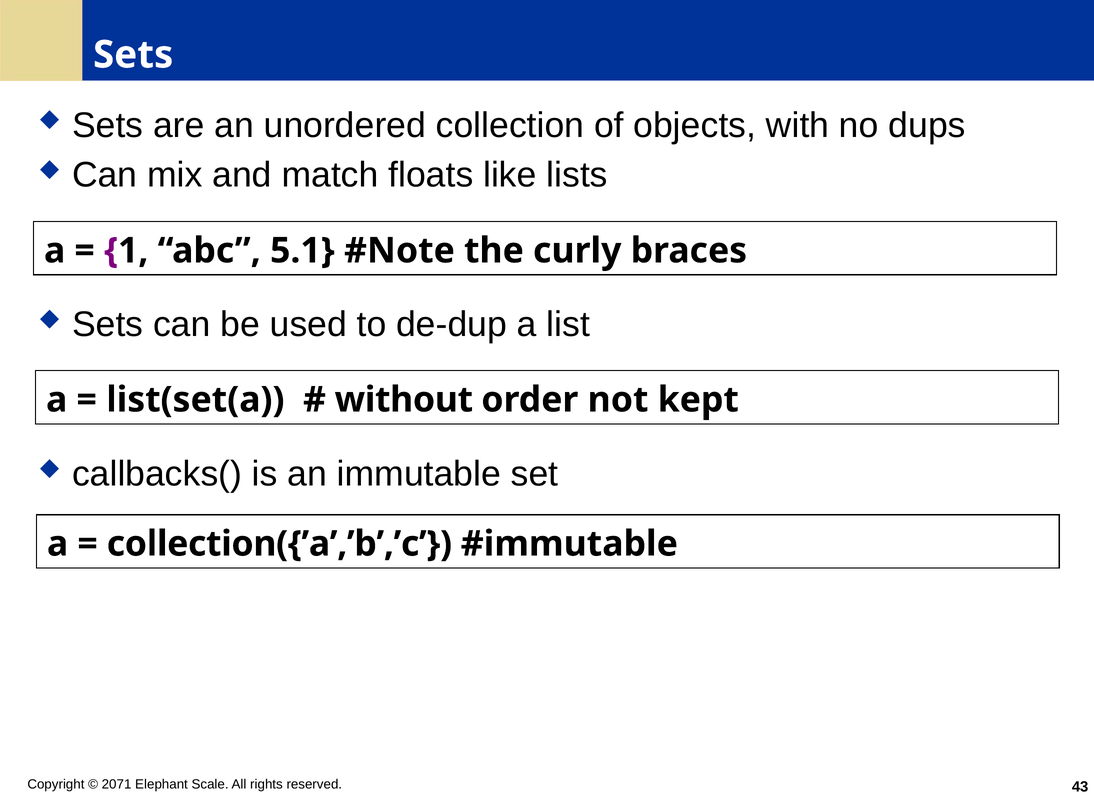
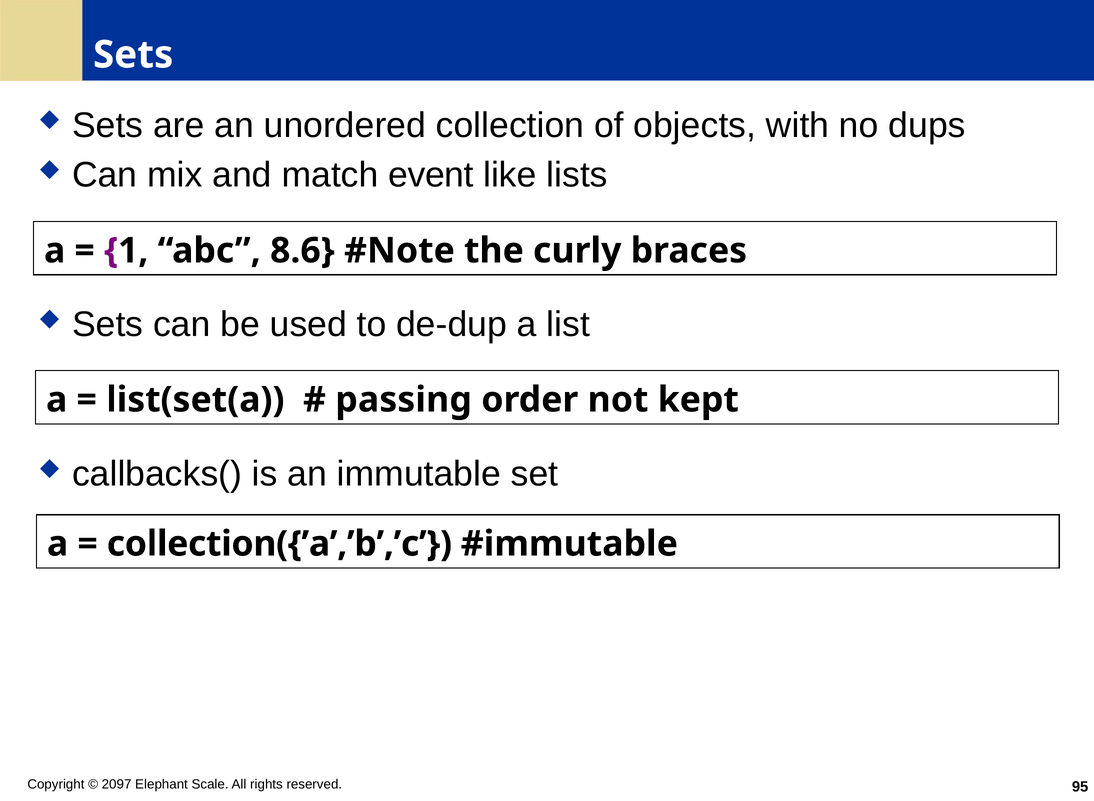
floats: floats -> event (431, 175)
5.1: 5.1 -> 8.6 (302, 251)
without: without -> passing (404, 400)
2071: 2071 -> 2097 (117, 784)
43: 43 -> 95 (1080, 786)
